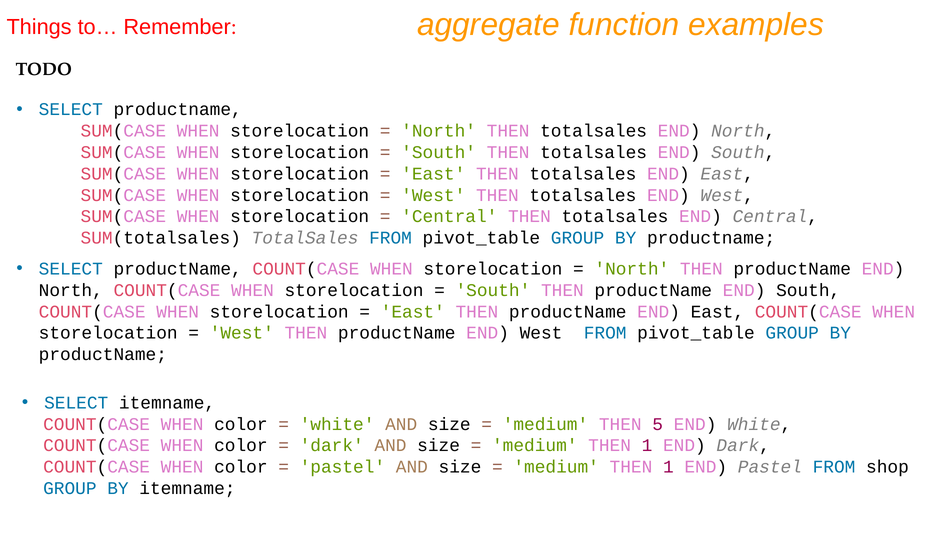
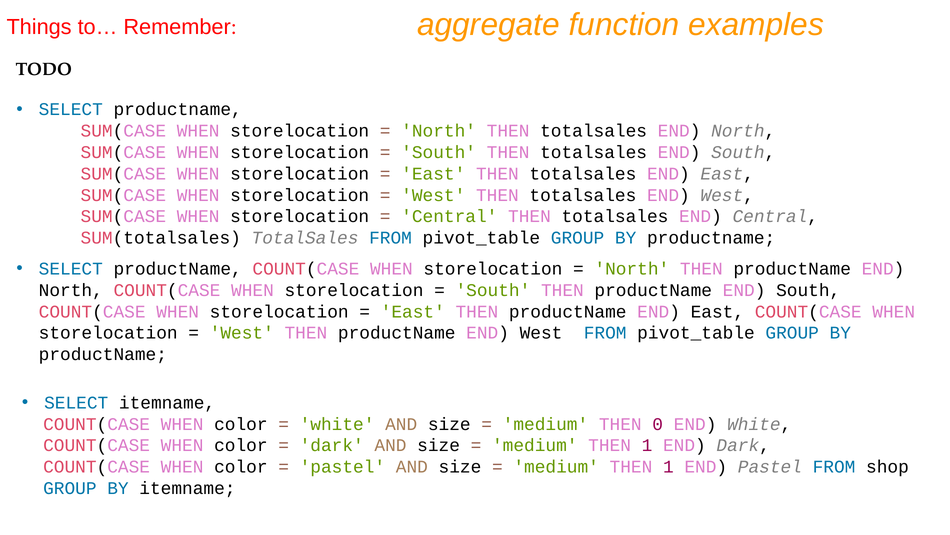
5: 5 -> 0 (658, 424)
